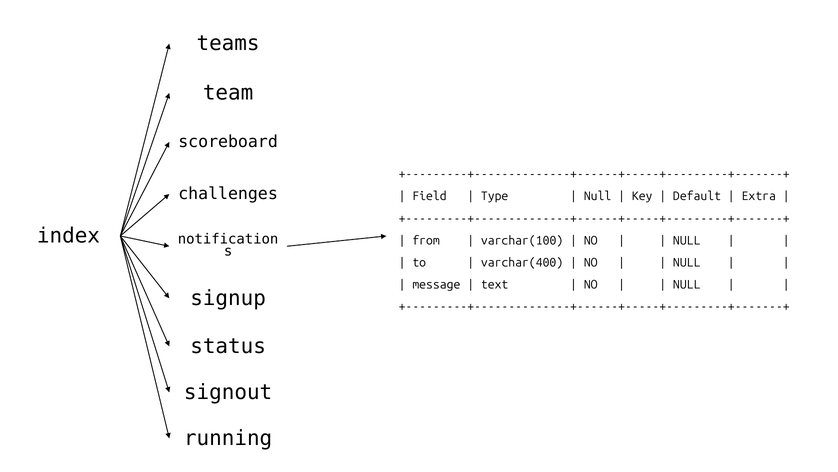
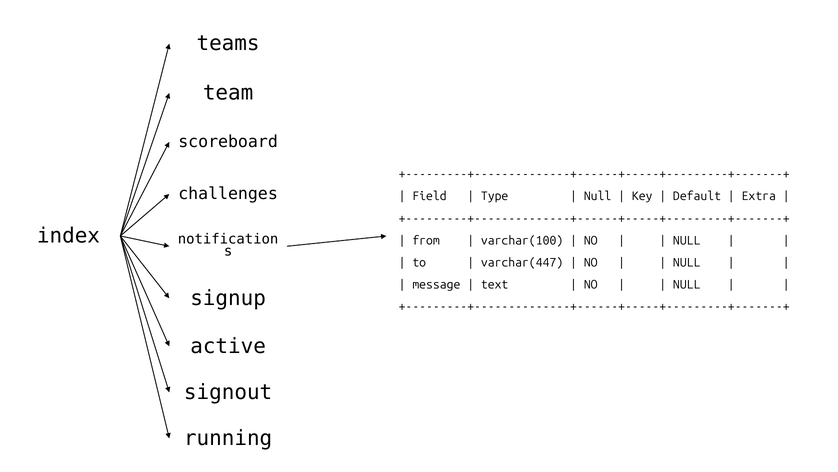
varchar(400: varchar(400 -> varchar(447 (522, 262)
status: status -> active (228, 346)
